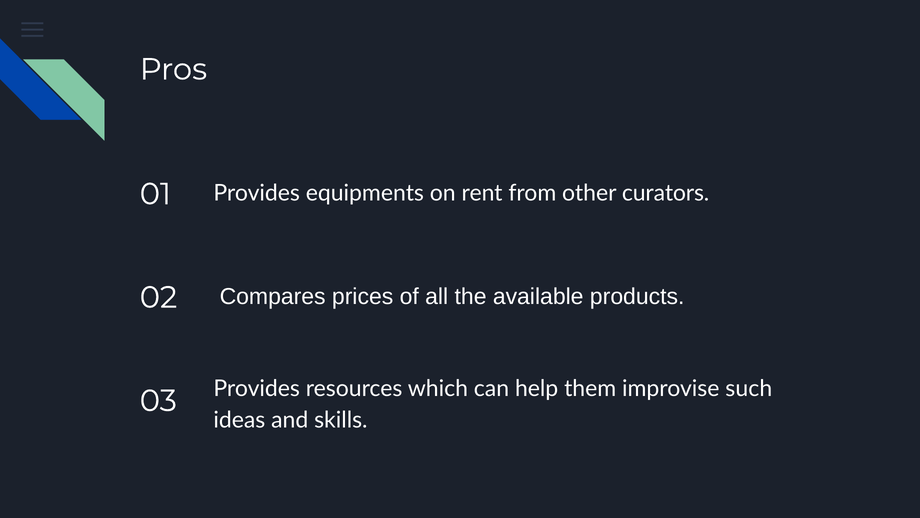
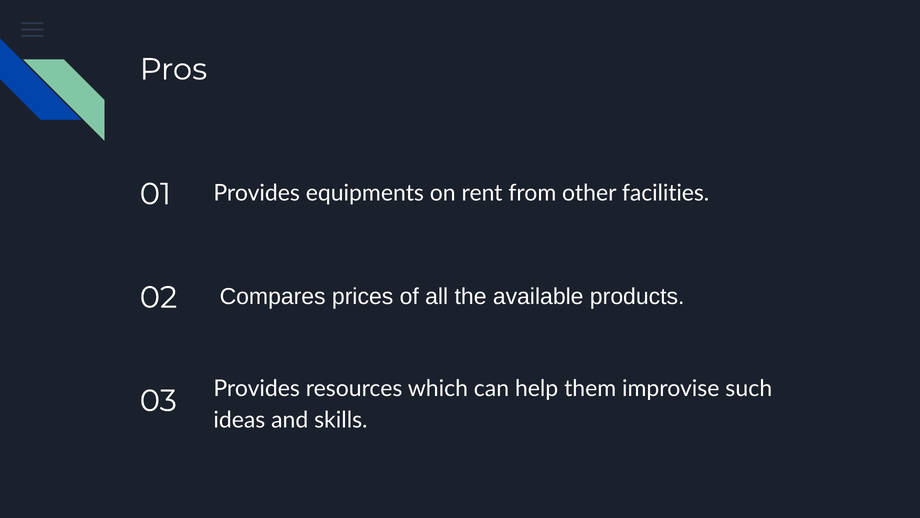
curators: curators -> facilities (666, 193)
